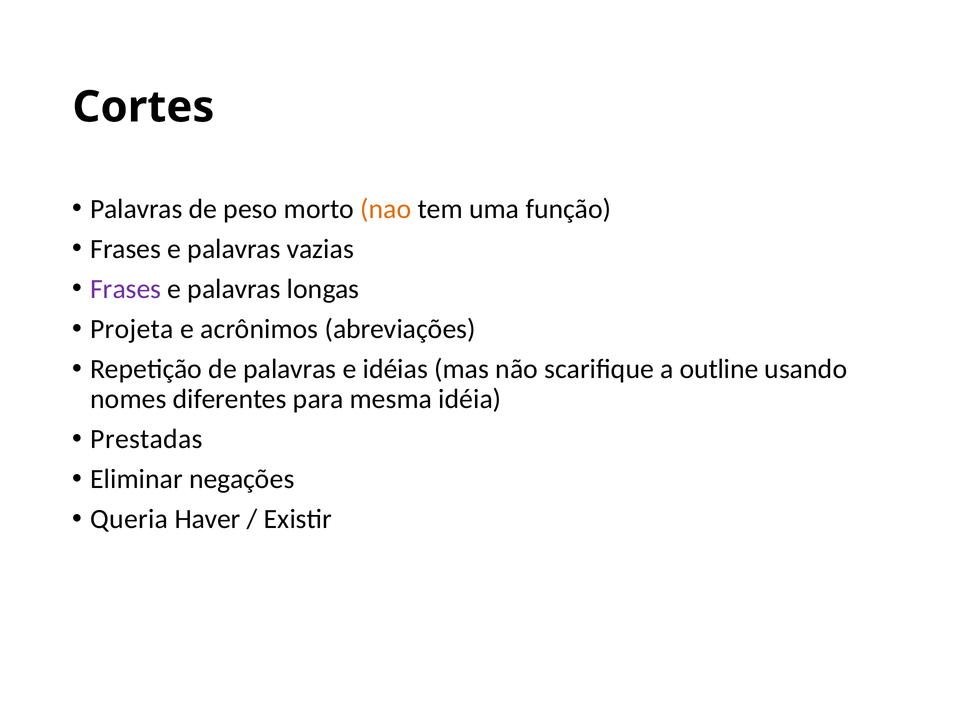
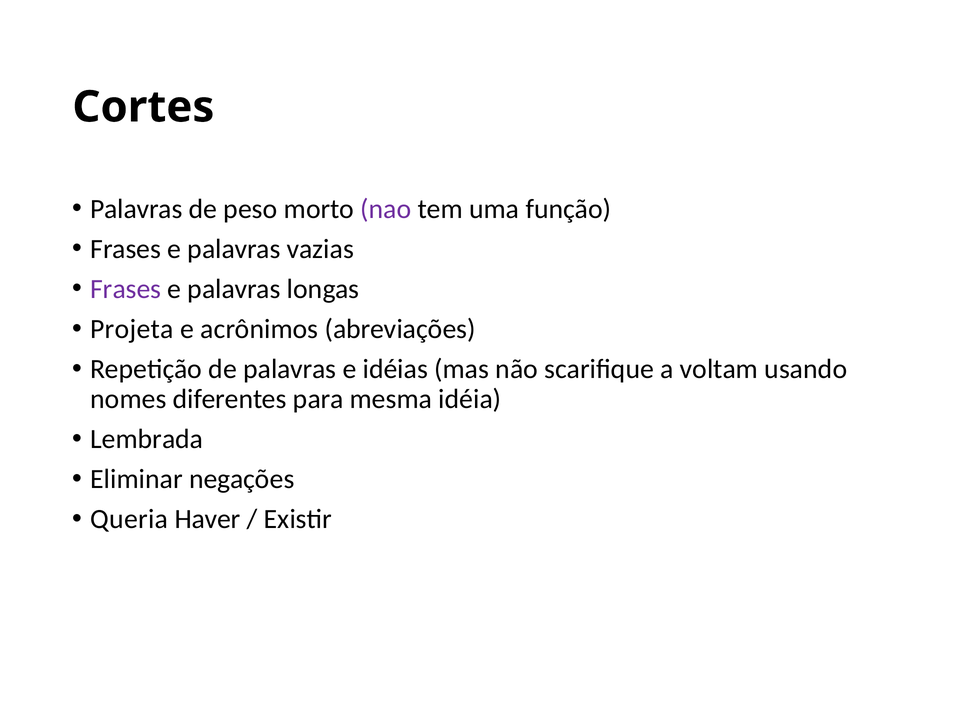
nao colour: orange -> purple (386, 209)
outline: outline -> voltam (719, 369)
Prestadas: Prestadas -> Lembrada (147, 439)
